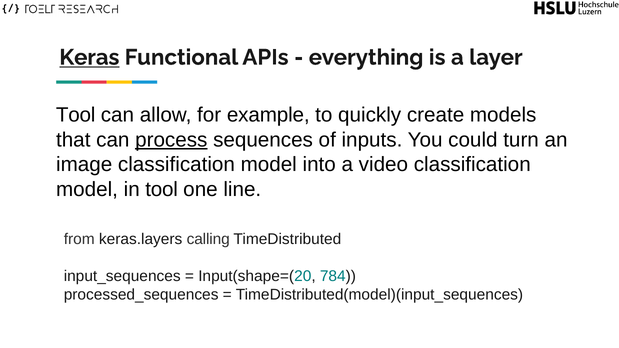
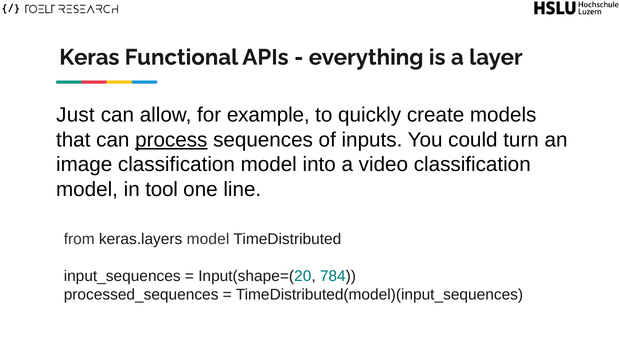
Keras underline: present -> none (89, 57)
Tool: Tool -> Just (75, 115)
keras.layers calling: calling -> model (208, 239)
